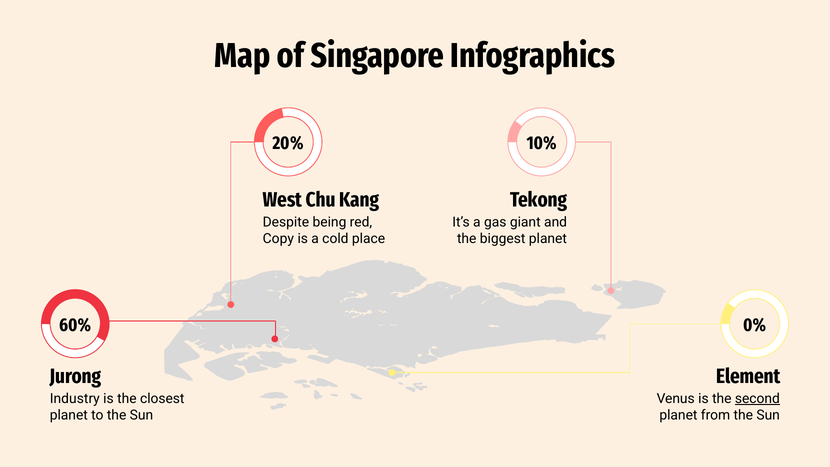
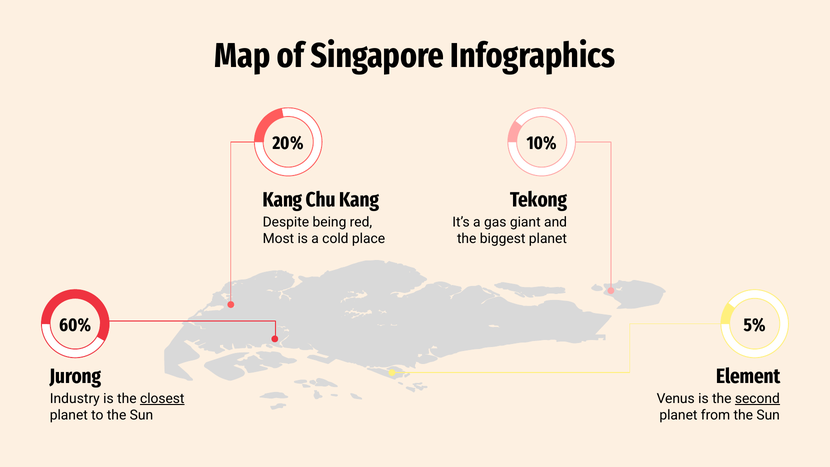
West: West -> Kang (283, 200)
Copy: Copy -> Most (278, 239)
0%: 0% -> 5% (755, 325)
closest underline: none -> present (162, 398)
